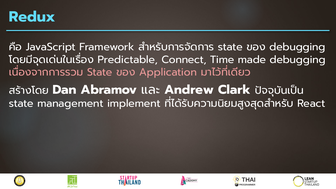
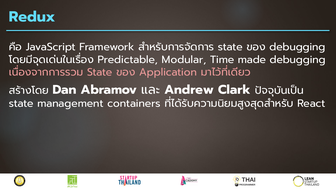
Connect: Connect -> Modular (184, 60)
implement: implement -> containers (134, 103)
